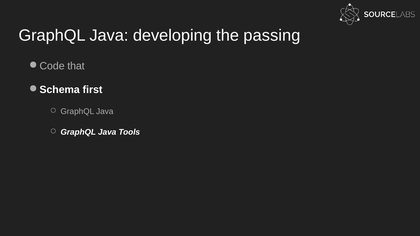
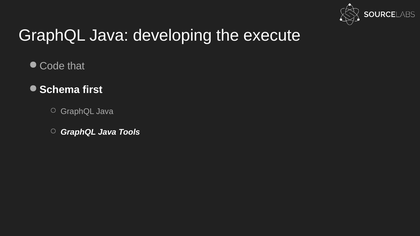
passing: passing -> execute (272, 36)
